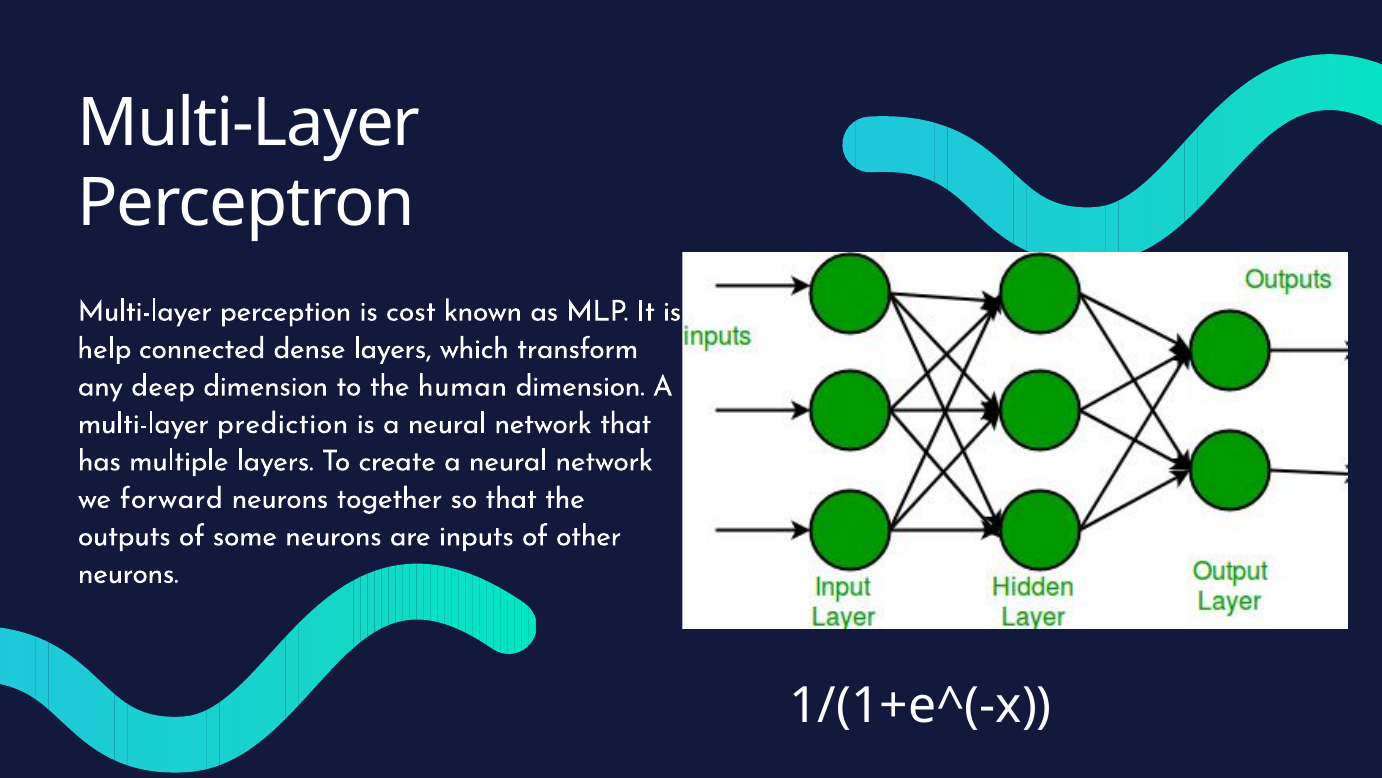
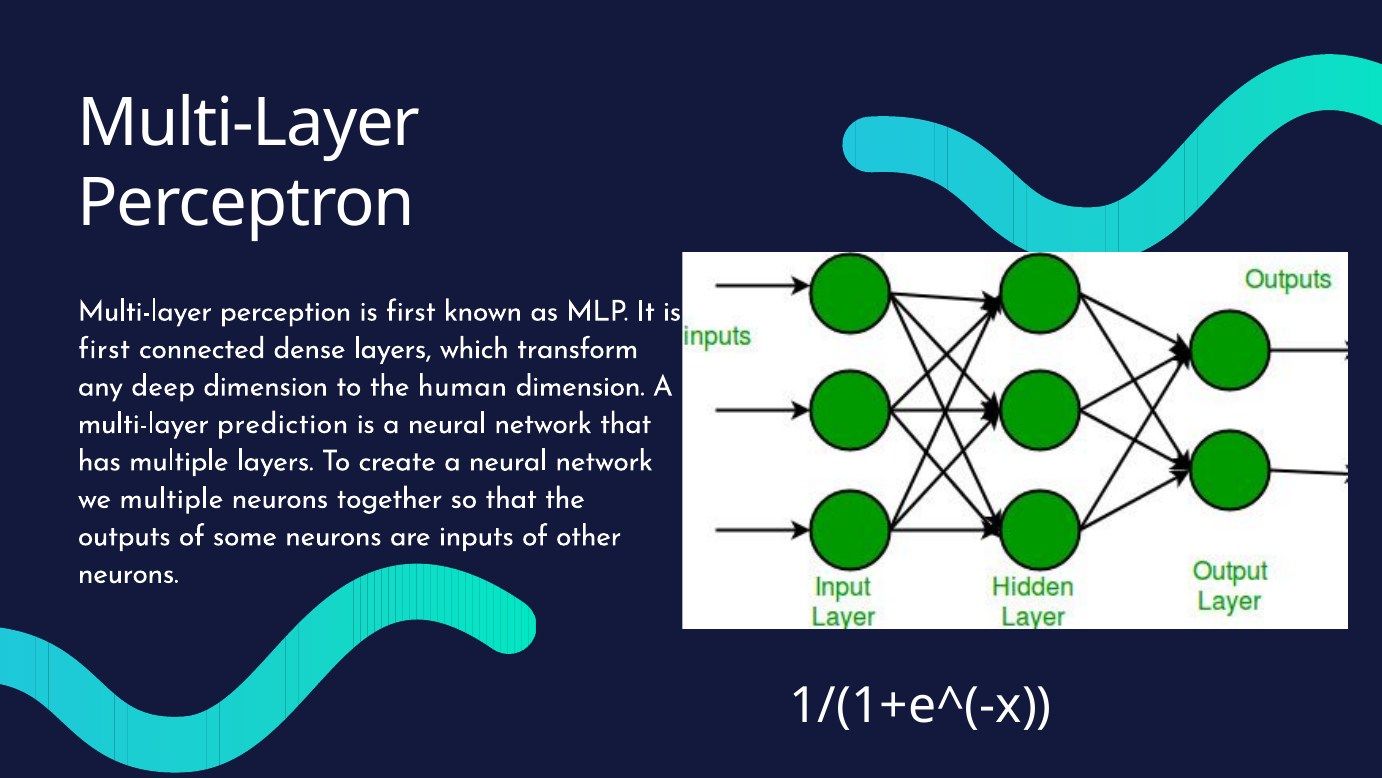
perception is cost: cost -> first (411, 311)
help: help -> first (104, 348)
we forward: forward -> multiple (171, 498)
